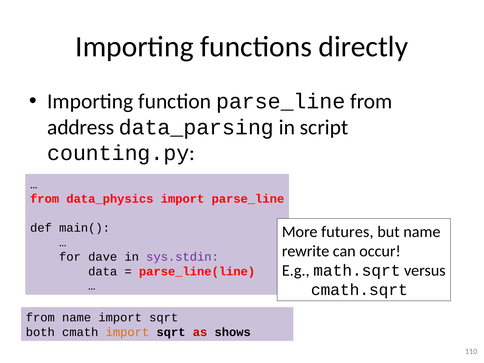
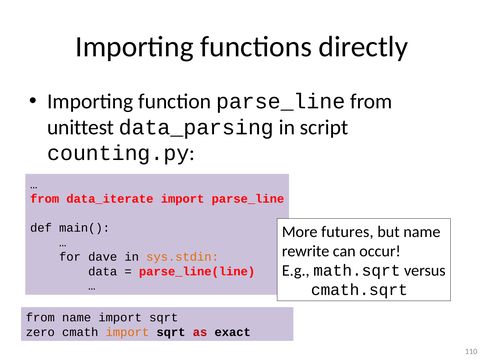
address: address -> unittest (81, 127)
data_physics: data_physics -> data_iterate (110, 199)
sys.stdin colour: purple -> orange (183, 257)
both: both -> zero (40, 332)
shows: shows -> exact (233, 332)
